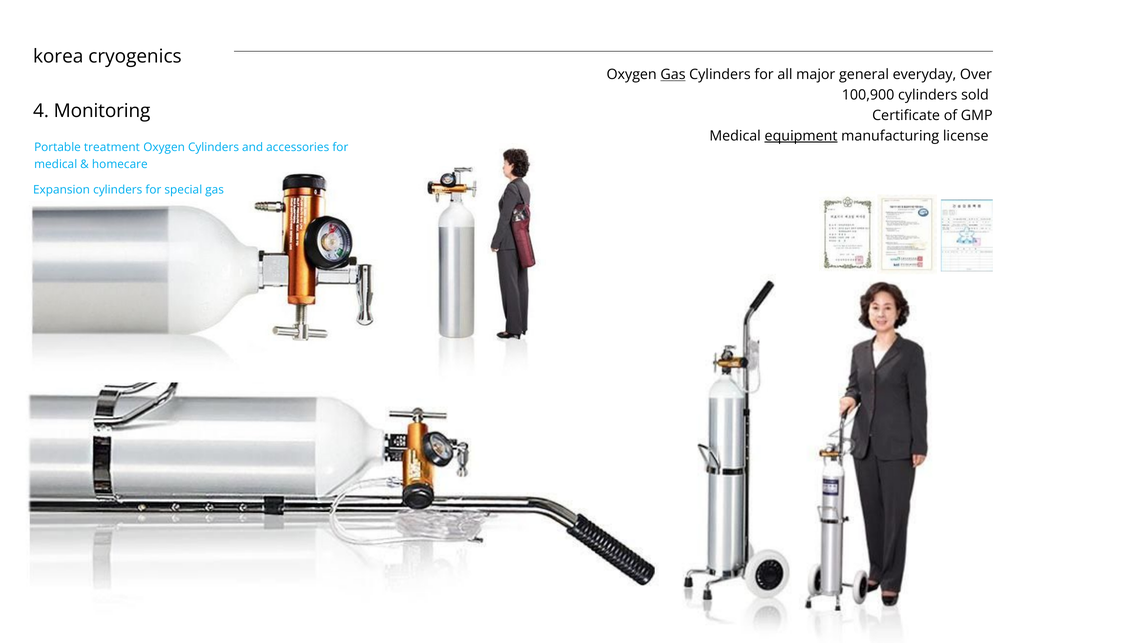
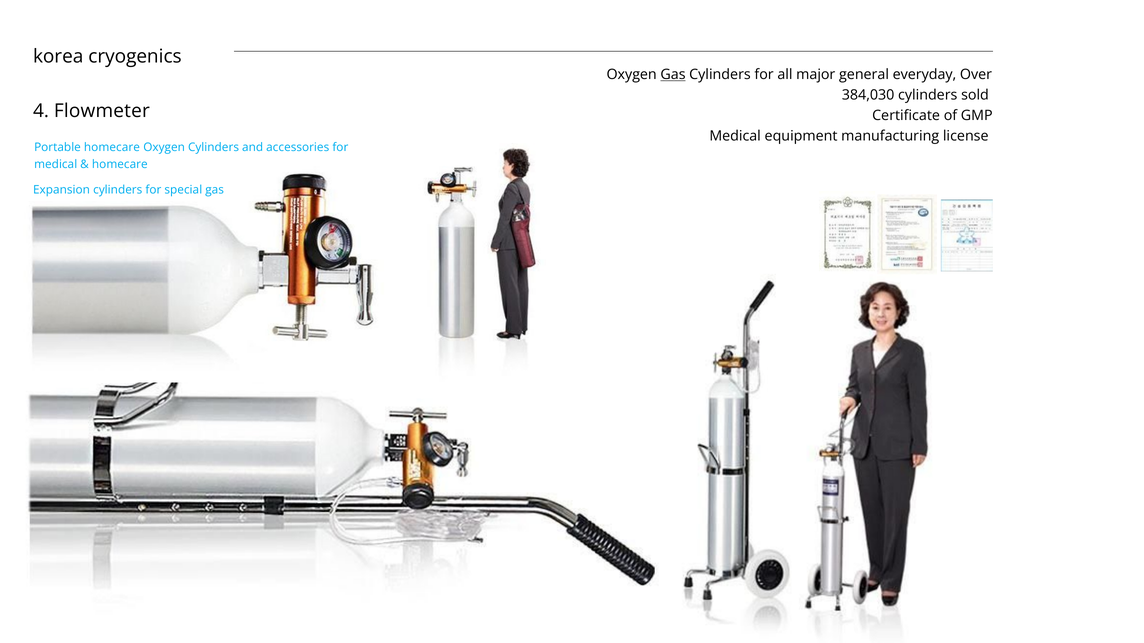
100,900: 100,900 -> 384,030 (868, 95)
Monitoring: Monitoring -> Flowmeter (102, 111)
equipment underline: present -> none (801, 136)
Portable treatment: treatment -> homecare (112, 148)
